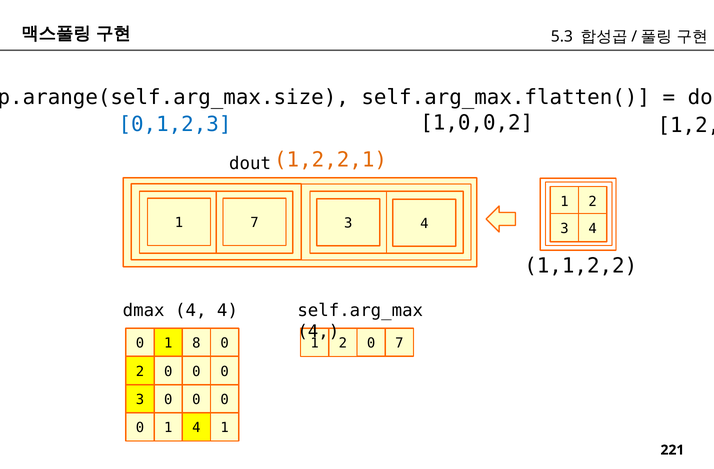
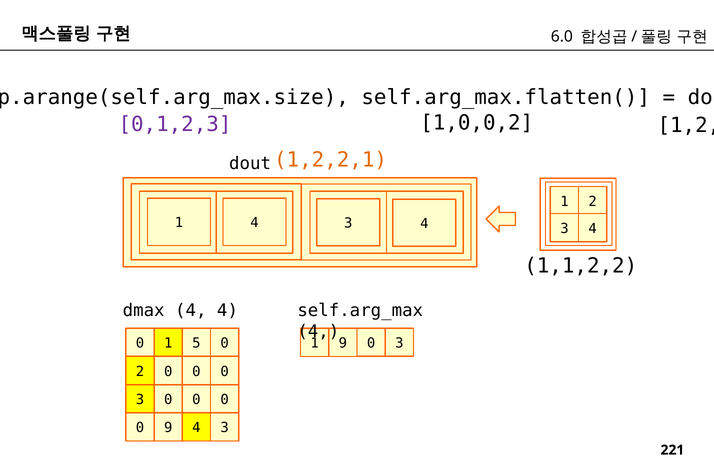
5.3: 5.3 -> 6.0 (562, 37)
0,1,2,3 colour: blue -> purple (175, 125)
1 7: 7 -> 4 (254, 223)
8: 8 -> 5 (196, 343)
2: 2 -> 9 (343, 343)
7: 7 -> 3 (399, 343)
1: 1 -> 9 (168, 428)
1: 1 -> 3 (225, 428)
